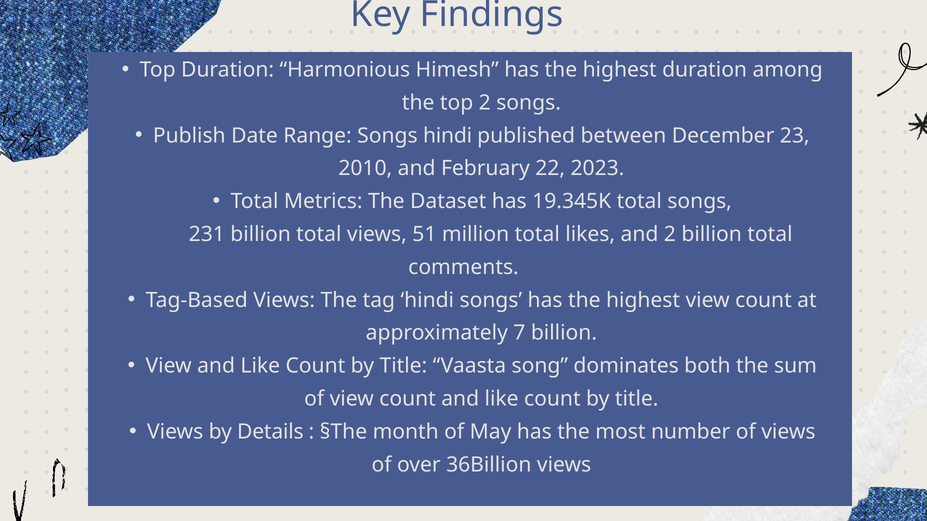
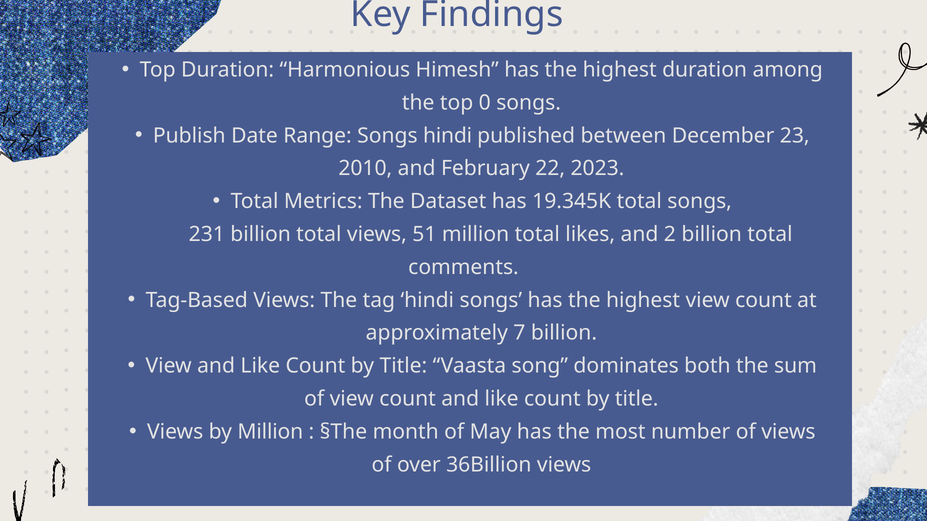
top 2: 2 -> 0 (485, 103)
by Details: Details -> Million (270, 432)
